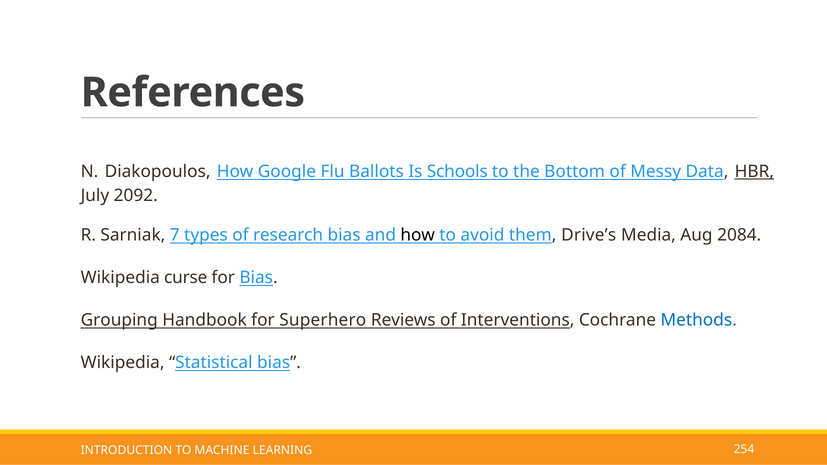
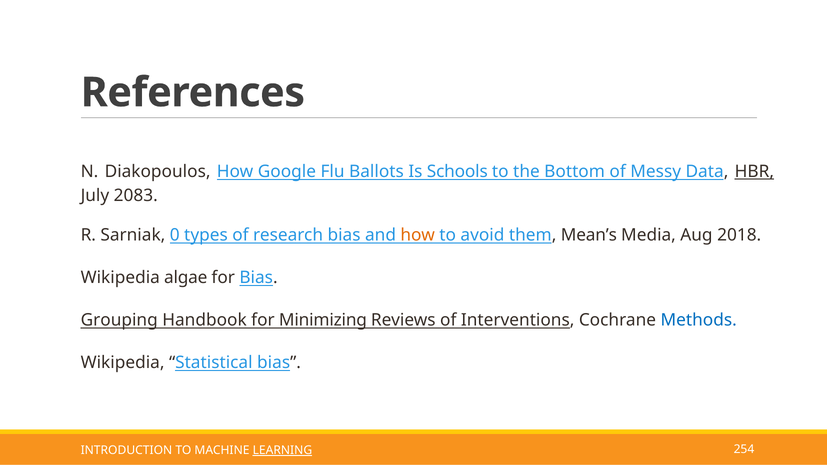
2092: 2092 -> 2083 (136, 195)
7: 7 -> 0 (175, 235)
how colour: black -> orange (418, 235)
Drive’s: Drive’s -> Mean’s (589, 235)
2084: 2084 -> 2018 (739, 235)
curse: curse -> algae (186, 278)
Superhero: Superhero -> Minimizing (323, 320)
LEARNING underline: none -> present (282, 451)
